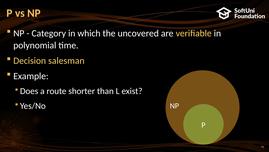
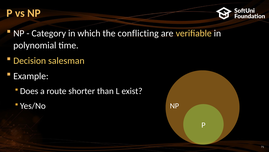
uncovered: uncovered -> conflicting (138, 33)
